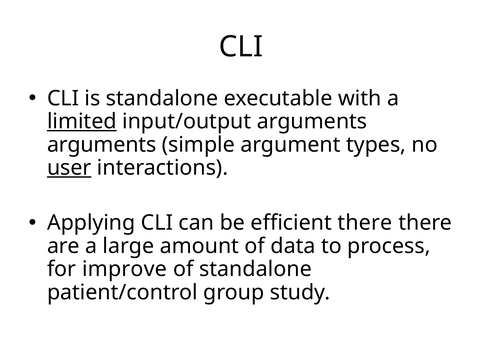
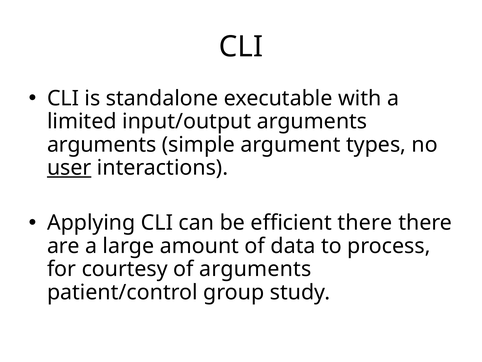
limited underline: present -> none (82, 121)
improve: improve -> courtesy (125, 269)
of standalone: standalone -> arguments (255, 269)
